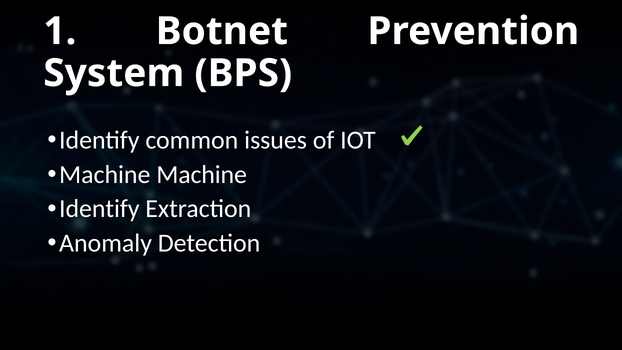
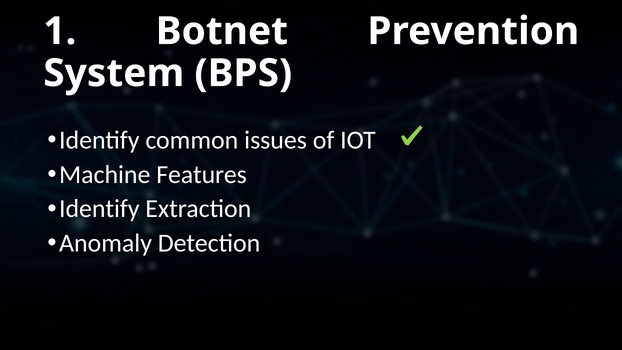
Machine Machine: Machine -> Features (202, 174)
